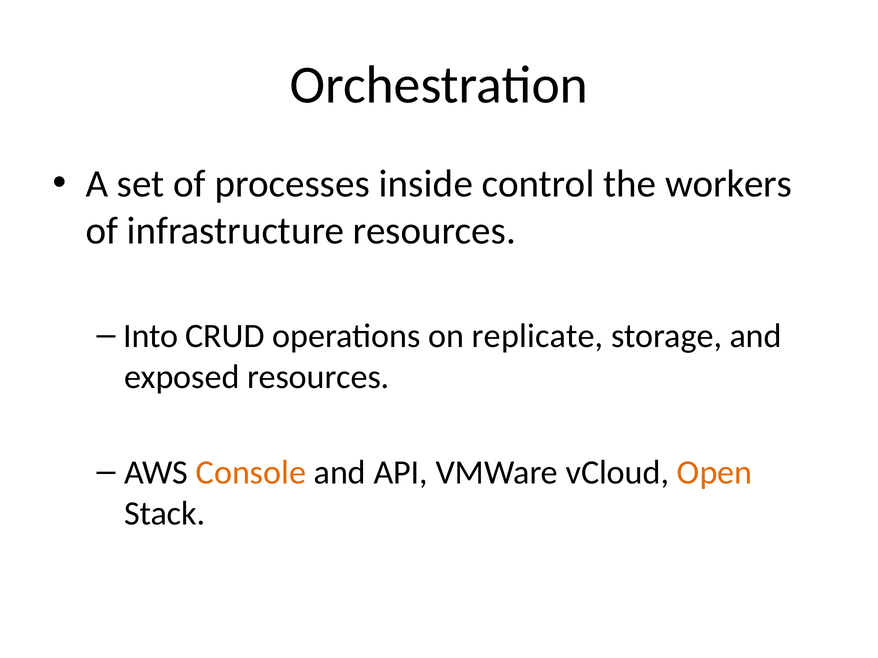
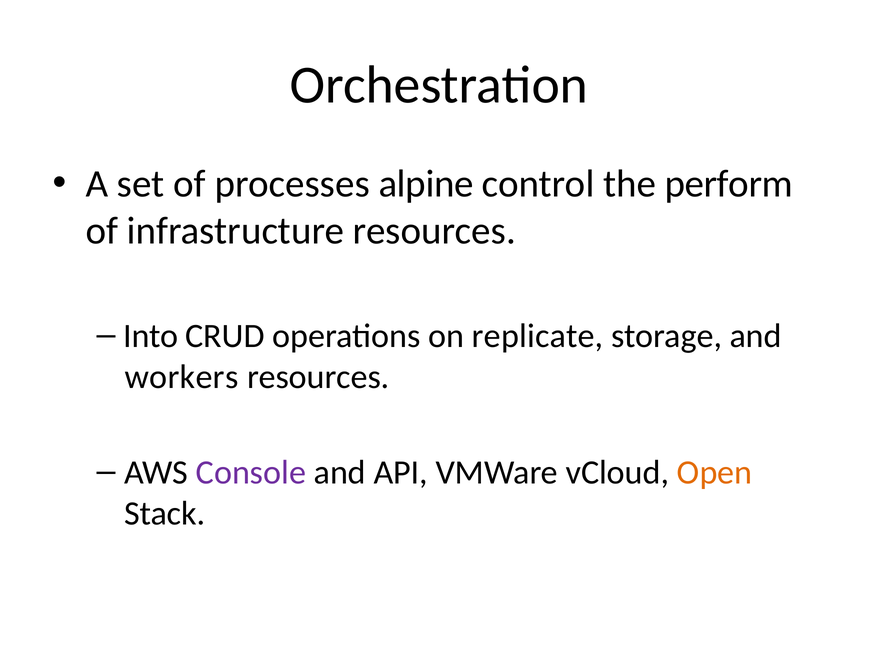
inside: inside -> alpine (426, 184)
workers: workers -> perform (729, 184)
exposed: exposed -> workers (182, 377)
Console colour: orange -> purple (251, 473)
